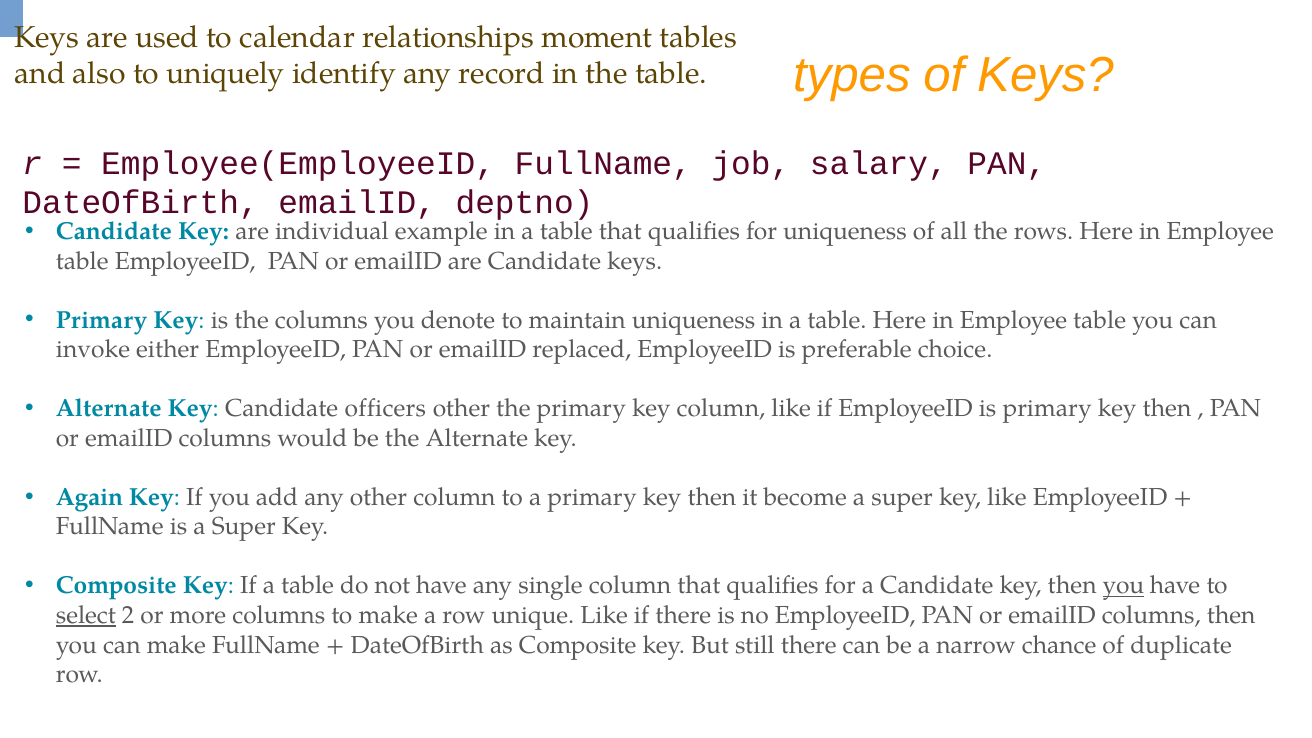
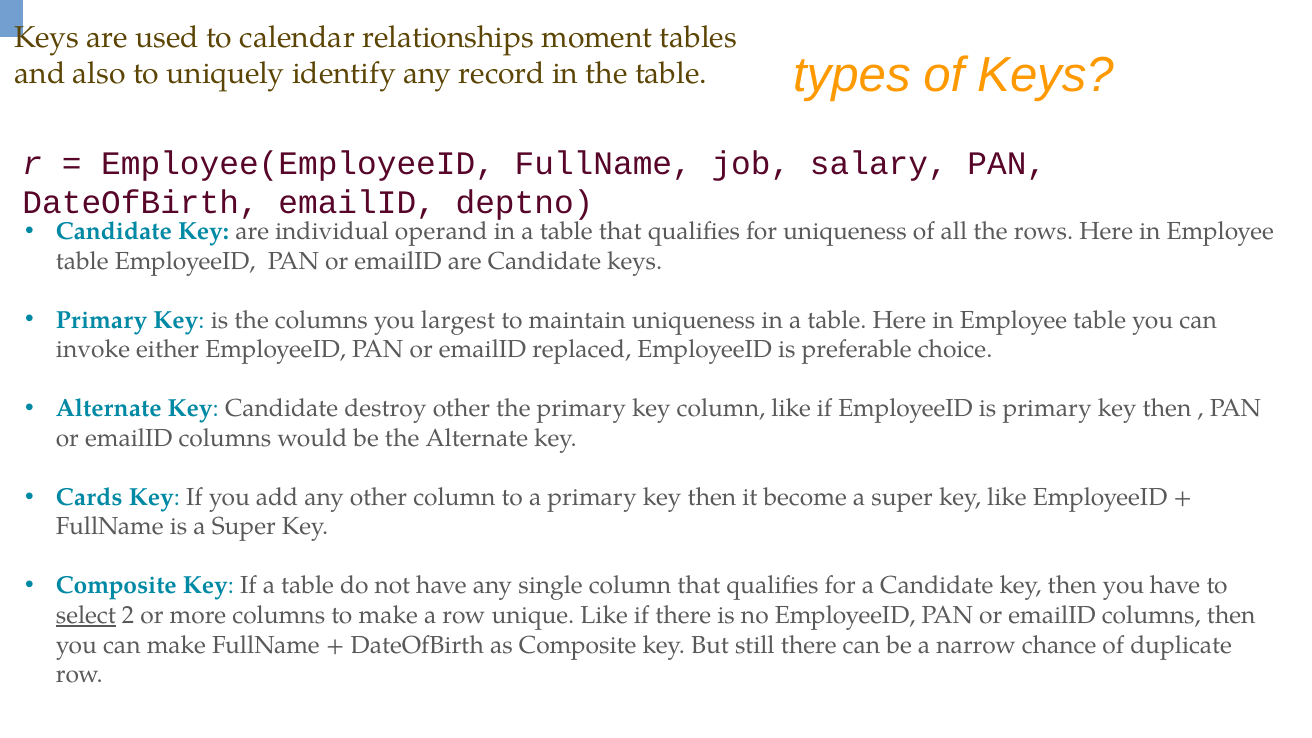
example: example -> operand (441, 232)
denote: denote -> largest (458, 320)
officers: officers -> destroy (385, 409)
Again: Again -> Cards (89, 497)
you underline: present -> none (1123, 586)
